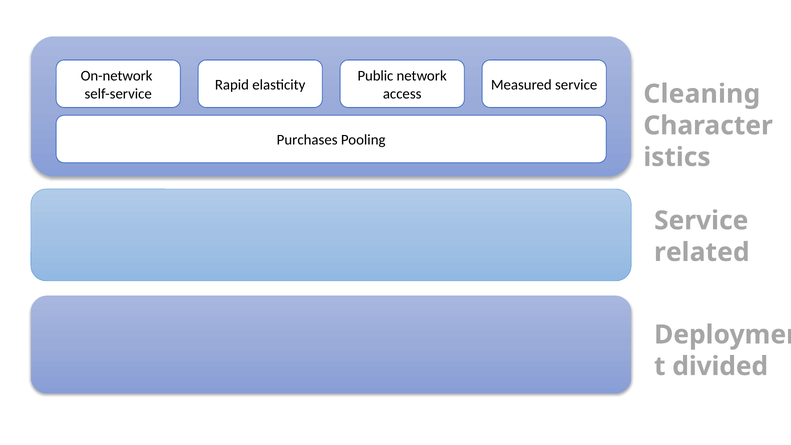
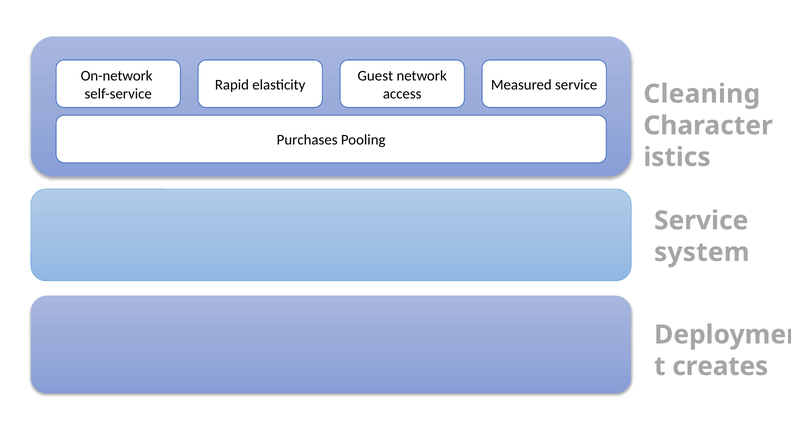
Public: Public -> Guest (375, 76)
related: related -> system (702, 252)
divided: divided -> creates (720, 366)
